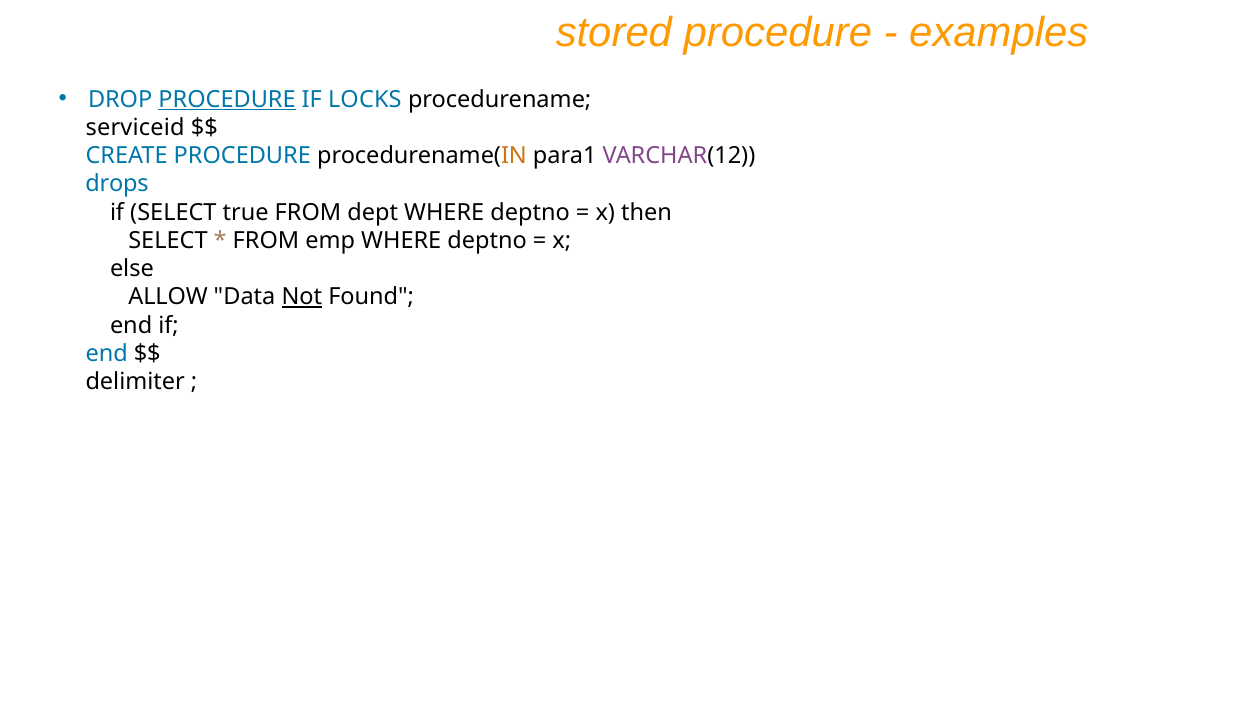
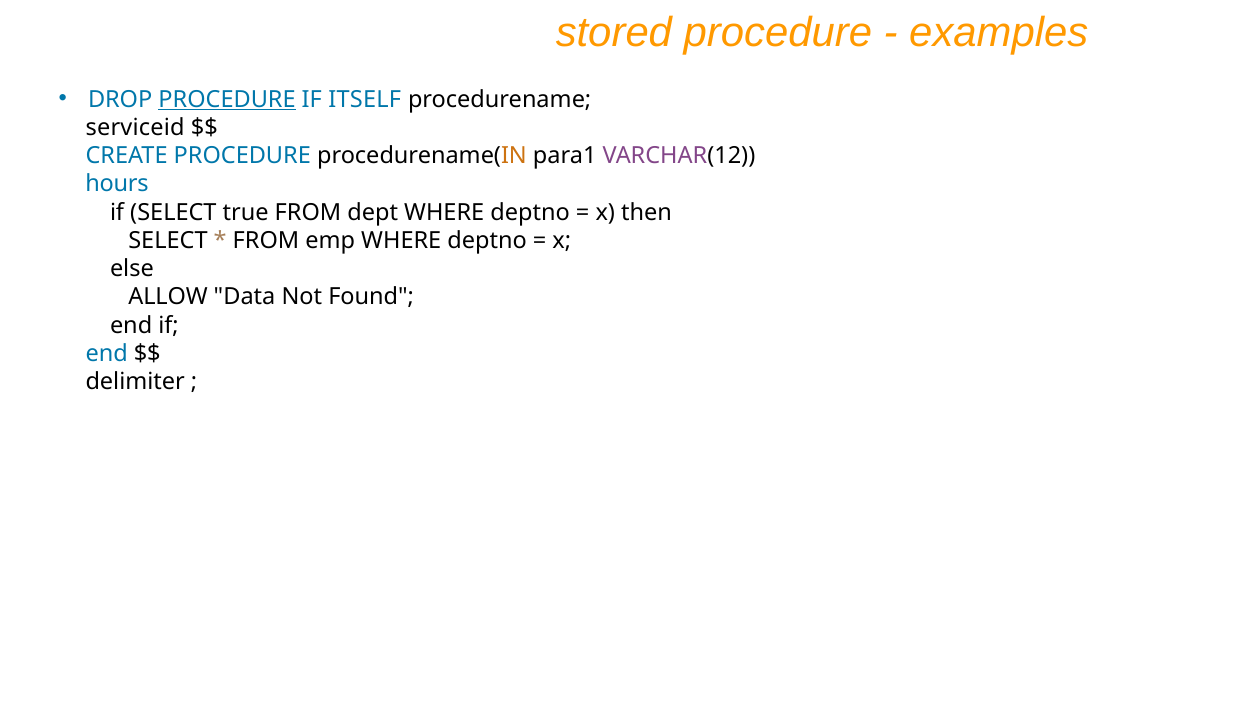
LOCKS: LOCKS -> ITSELF (365, 99)
drops: drops -> hours (117, 184)
Not underline: present -> none (302, 297)
